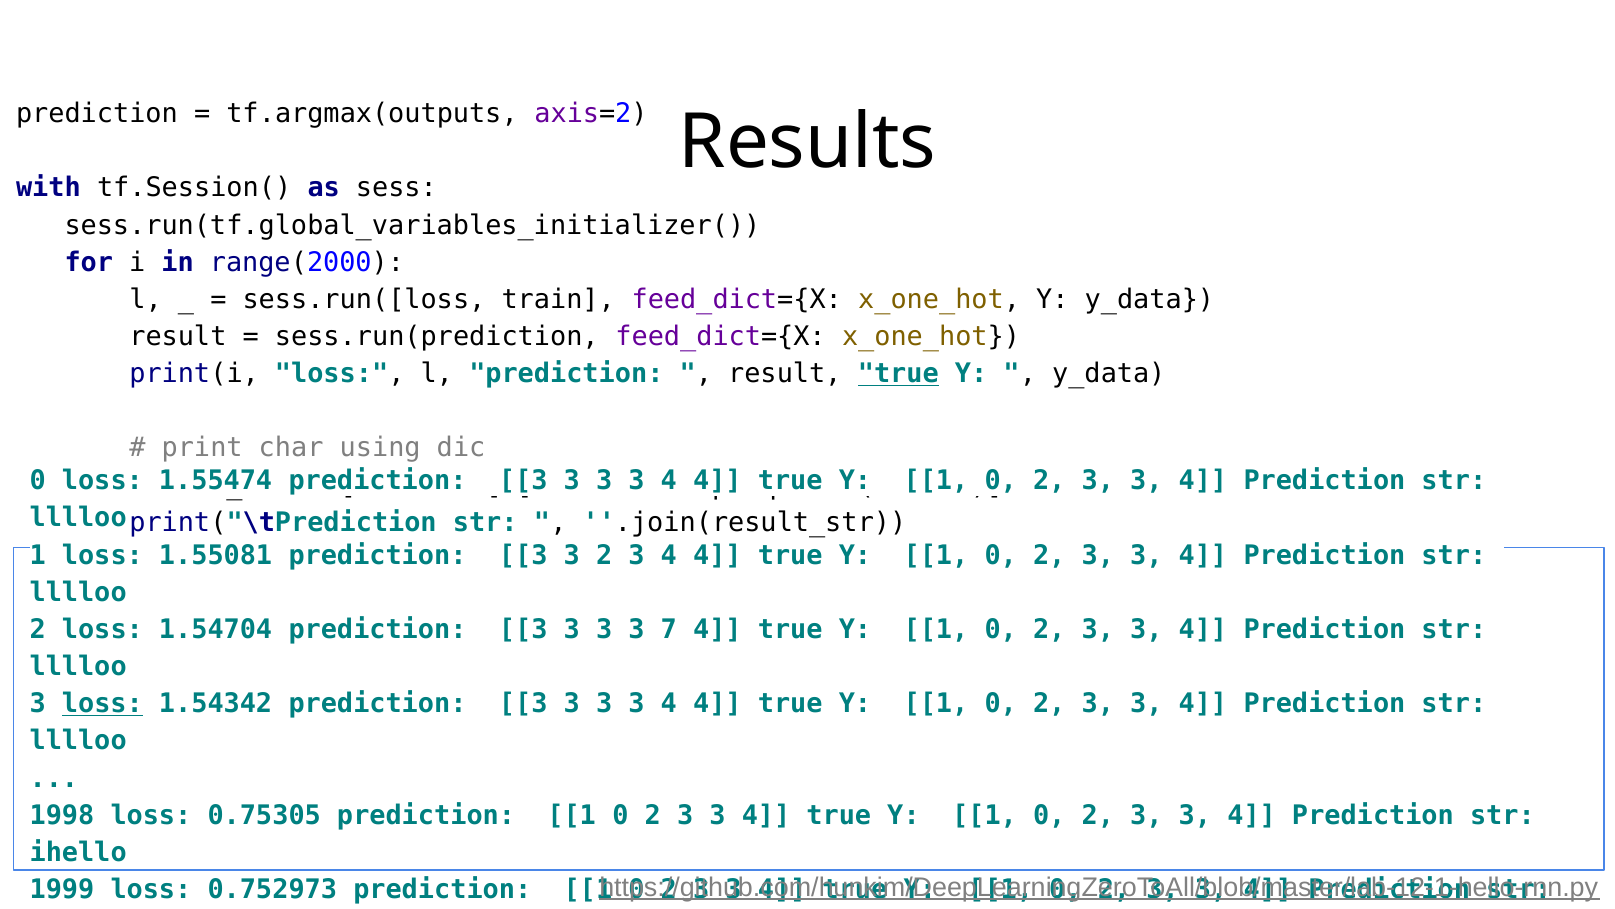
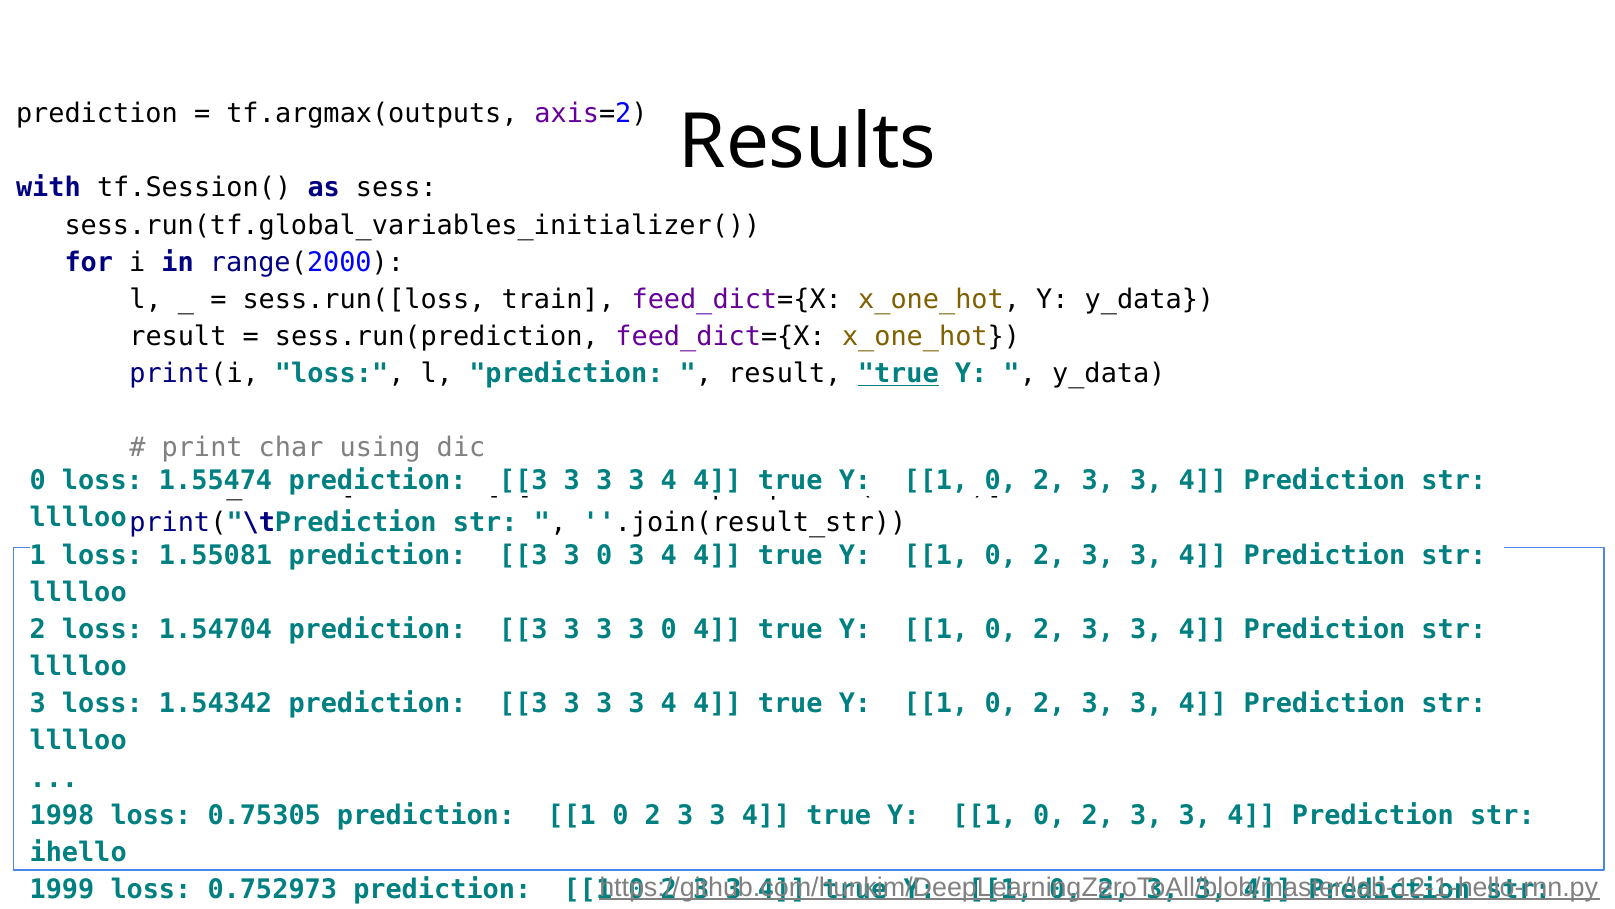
prediction 3 3 2: 2 -> 0 (604, 555)
3 3 3 7: 7 -> 0 (669, 629)
loss underline: present -> none (102, 703)
